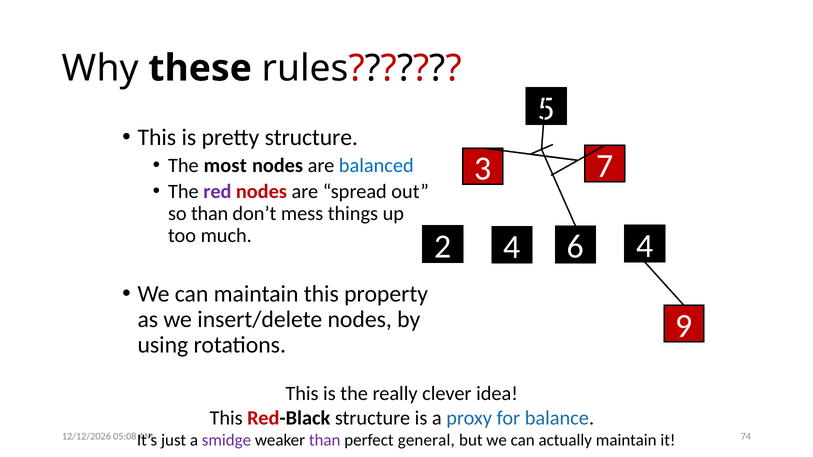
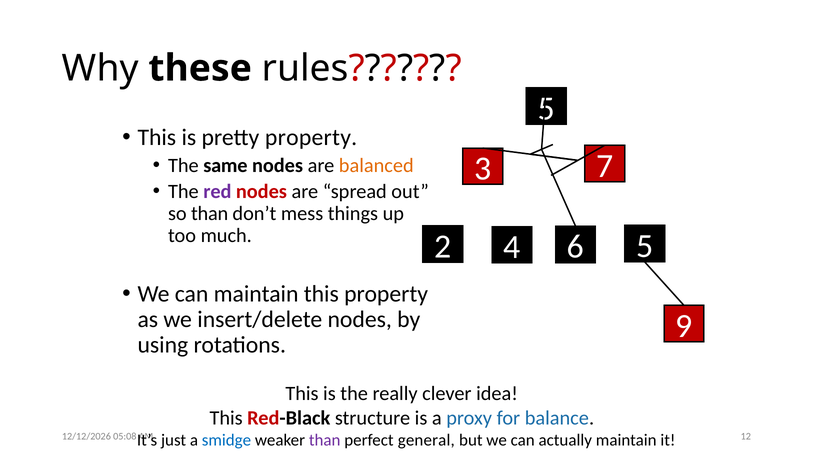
pretty structure: structure -> property (311, 137)
most: most -> same (225, 165)
balanced colour: blue -> orange (376, 165)
2 4: 4 -> 5 (645, 246)
74: 74 -> 12 (746, 437)
smidge colour: purple -> blue (226, 440)
